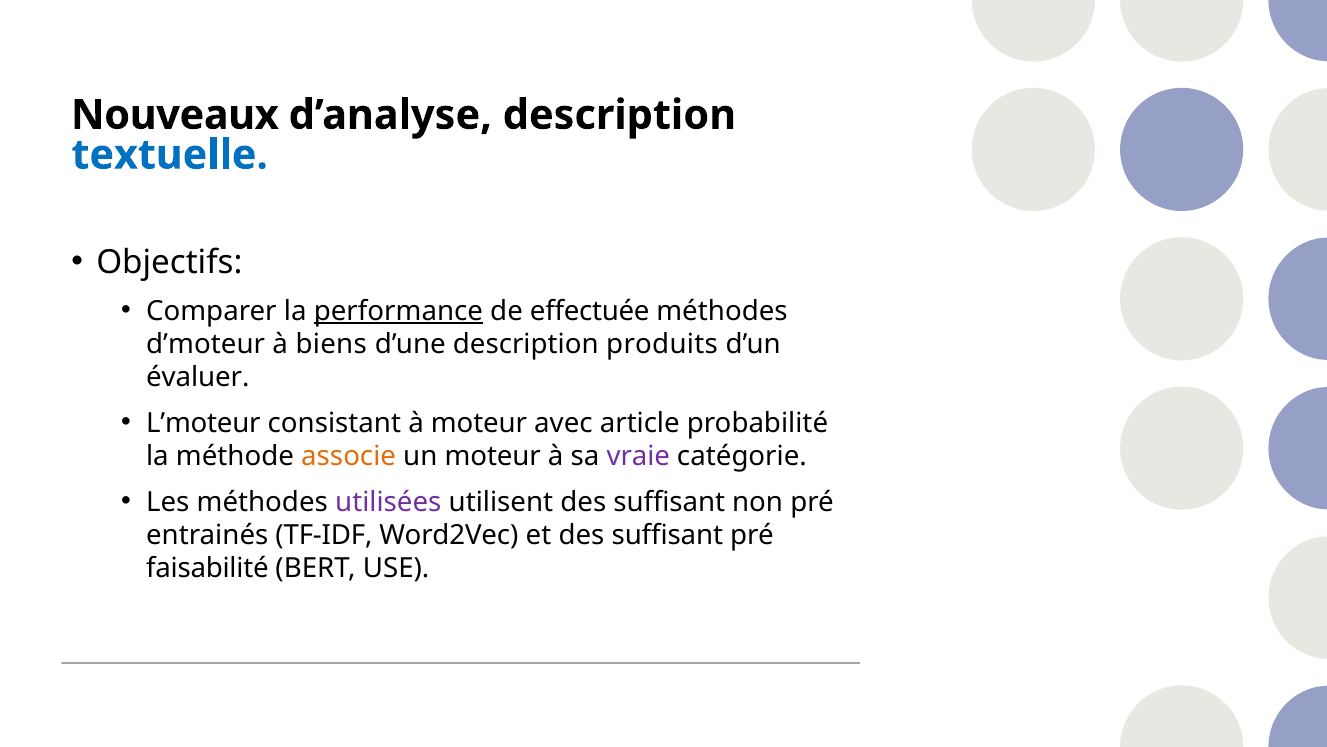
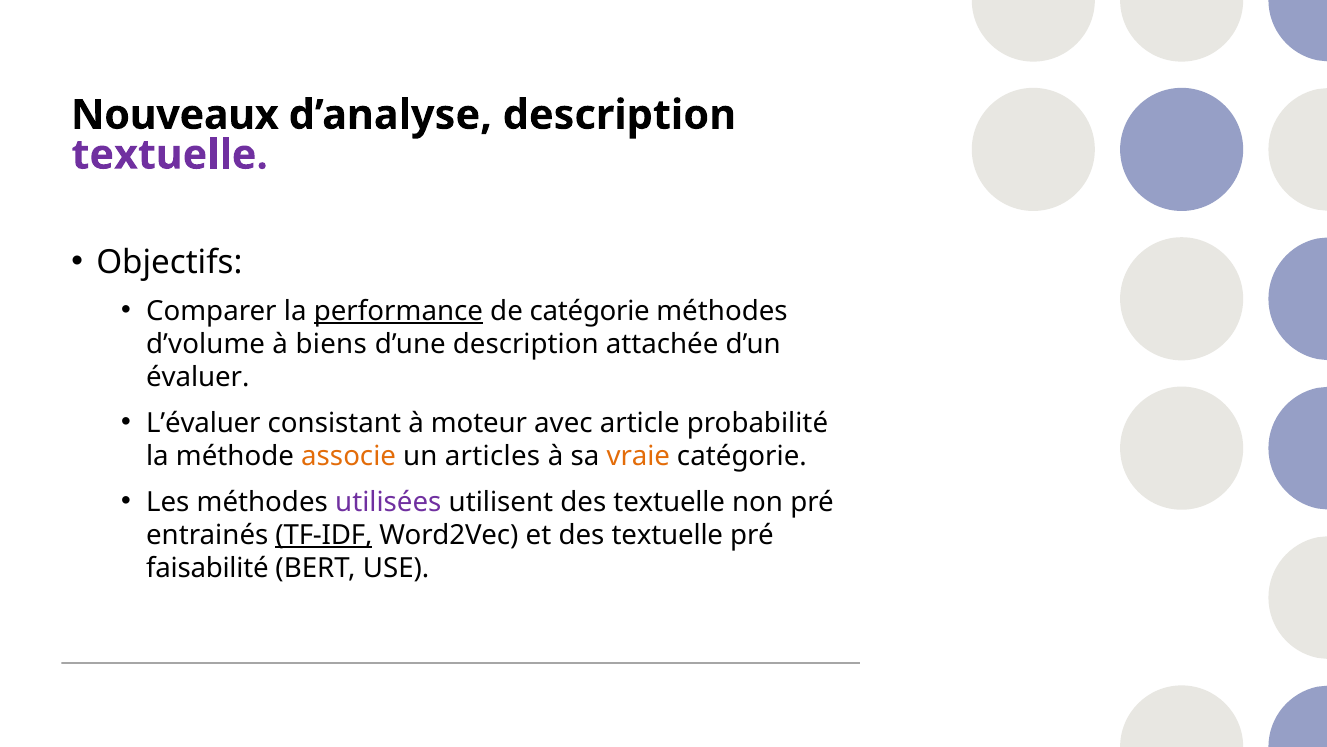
textuelle colour: blue -> purple (170, 155)
de effectuée: effectuée -> catégorie (590, 311)
d’moteur: d’moteur -> d’volume (206, 344)
produits: produits -> attachée (662, 344)
L’moteur: L’moteur -> L’évaluer (203, 423)
un moteur: moteur -> articles (493, 456)
vraie colour: purple -> orange (638, 456)
utilisent des suffisant: suffisant -> textuelle (669, 502)
TF-IDF underline: none -> present (324, 535)
et des suffisant: suffisant -> textuelle (667, 535)
